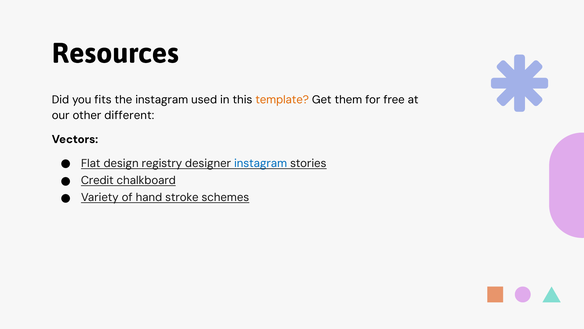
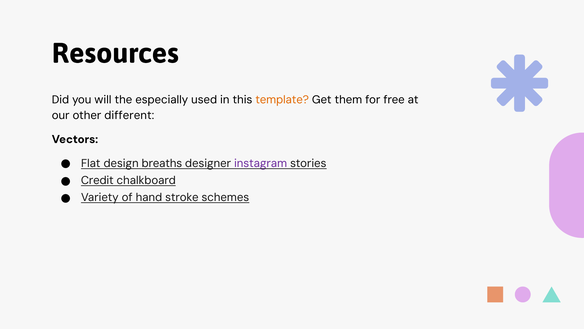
fits: fits -> will (103, 100)
the instagram: instagram -> especially (162, 100)
registry: registry -> breaths (162, 163)
instagram colour: blue -> purple (261, 163)
